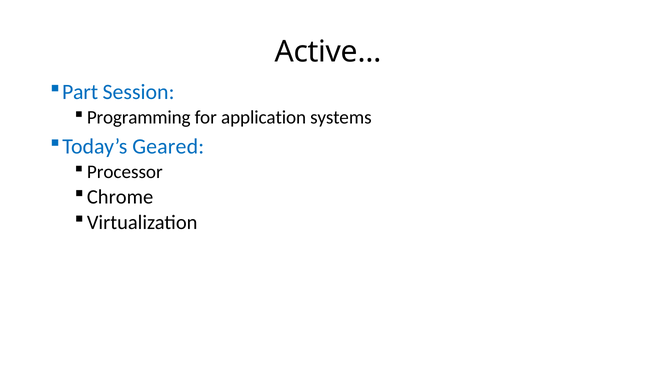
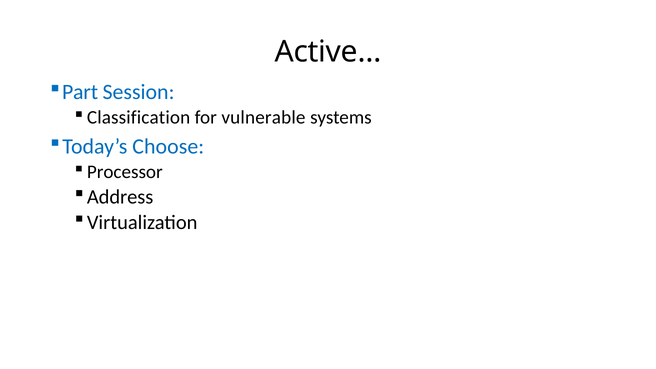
Programming: Programming -> Classification (139, 118)
application: application -> vulnerable (263, 118)
Geared: Geared -> Choose (168, 147)
Chrome: Chrome -> Address (120, 197)
